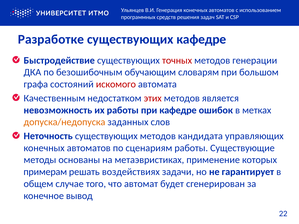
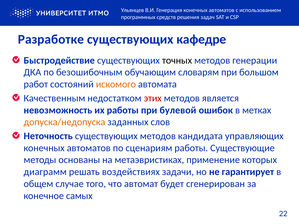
точных colour: red -> black (177, 60)
графа: графа -> работ (36, 84)
искомого colour: red -> orange (116, 84)
при кафедре: кафедре -> булевой (178, 110)
примерам: примерам -> диаграмм (45, 172)
вывод: вывод -> самых (79, 196)
